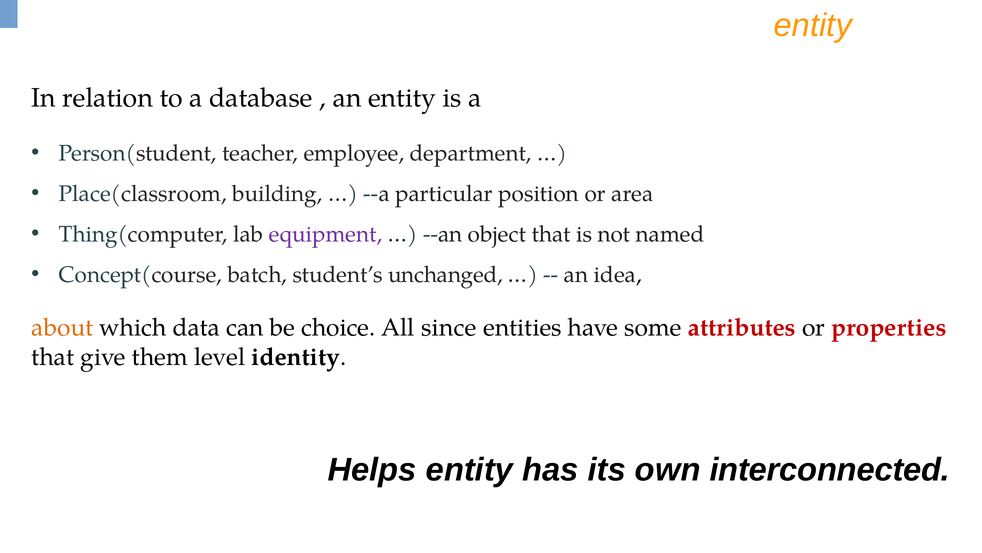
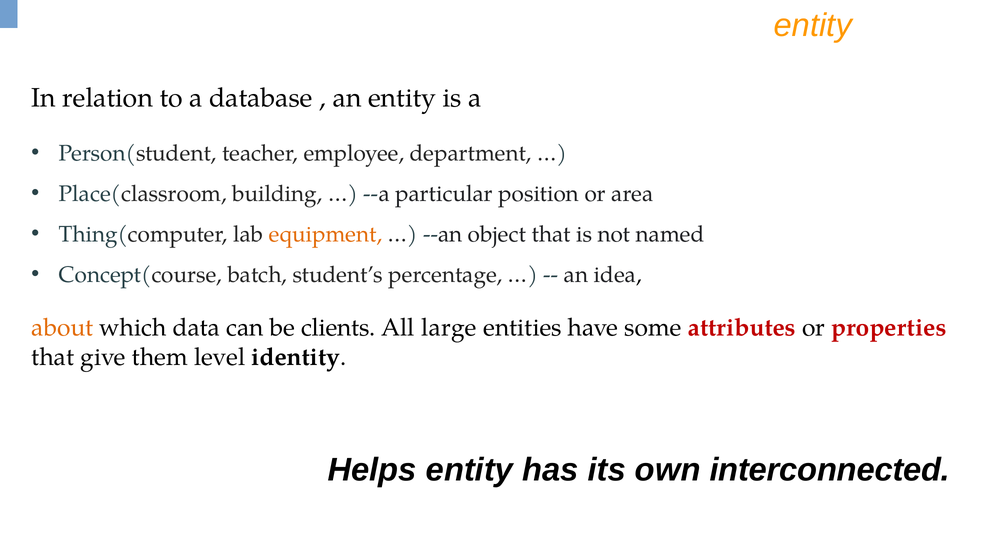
equipment colour: purple -> orange (326, 234)
unchanged: unchanged -> percentage (445, 274)
choice: choice -> clients (338, 327)
since: since -> large (449, 327)
